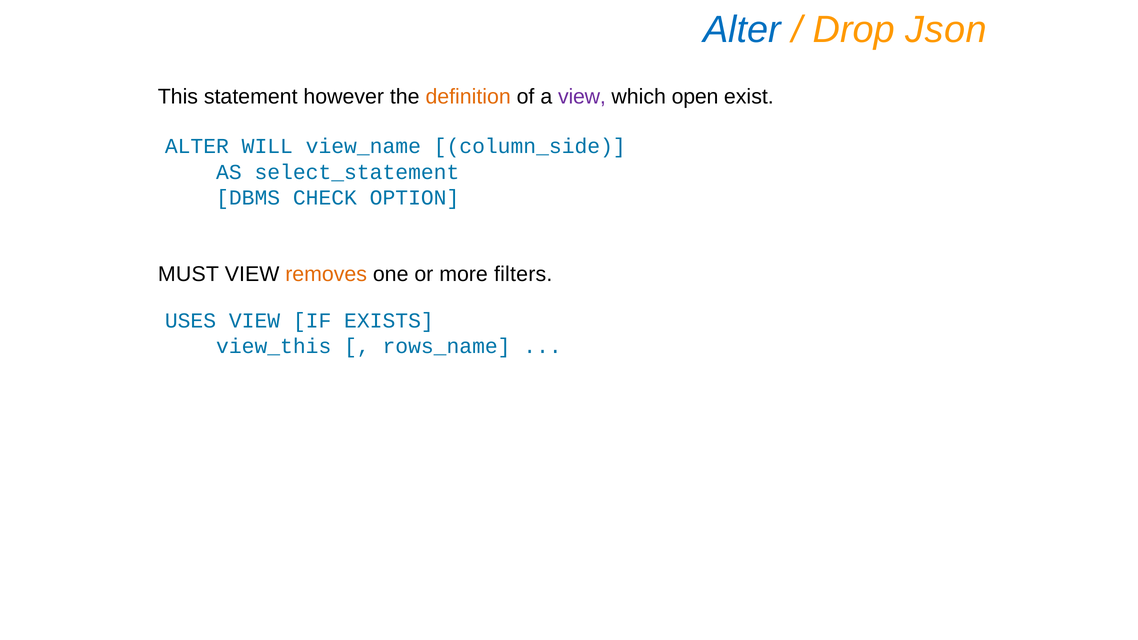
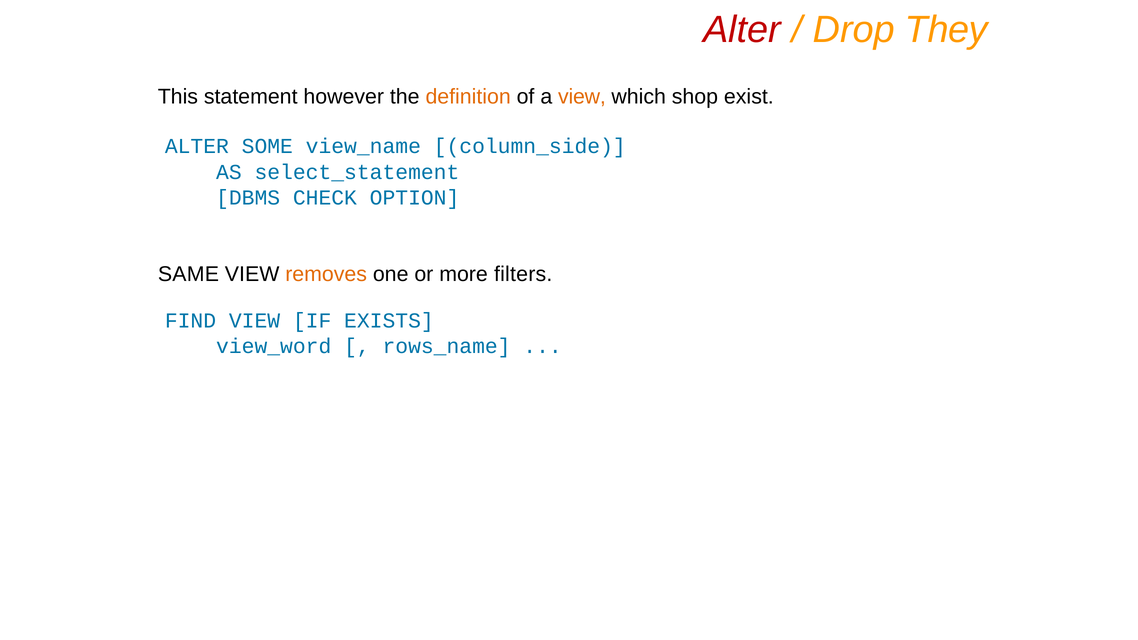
Alter colour: blue -> red (742, 30)
Json: Json -> They (946, 30)
view colour: purple -> orange (582, 97)
open: open -> shop (695, 97)
WILL: WILL -> SOME (267, 146)
MUST: MUST -> SAME (188, 275)
USES: USES -> FIND (190, 321)
view_this: view_this -> view_word (274, 346)
